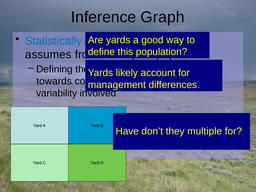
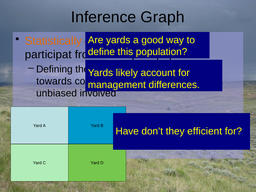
Statistically colour: blue -> orange (53, 41)
assumes: assumes -> participat (48, 55)
variability: variability -> unbiased (57, 93)
multiple: multiple -> efficient (205, 131)
